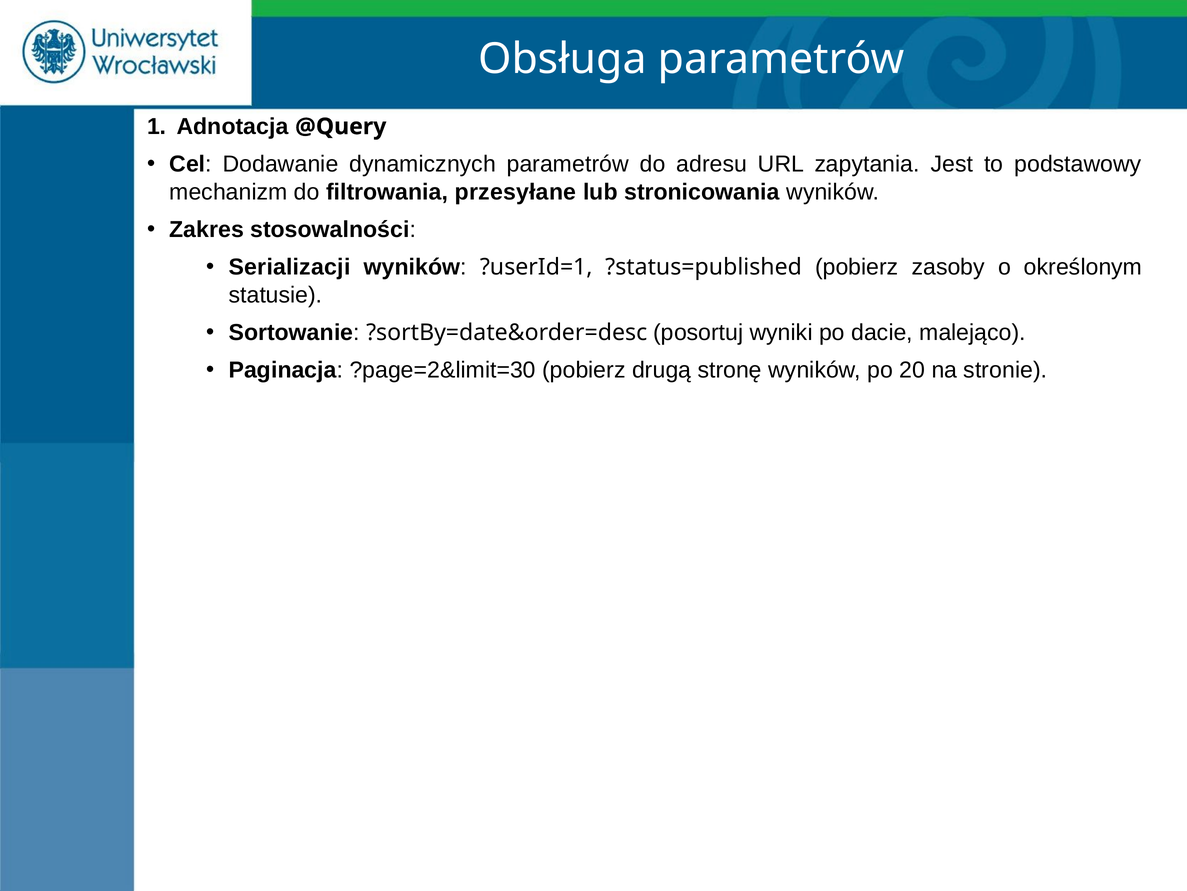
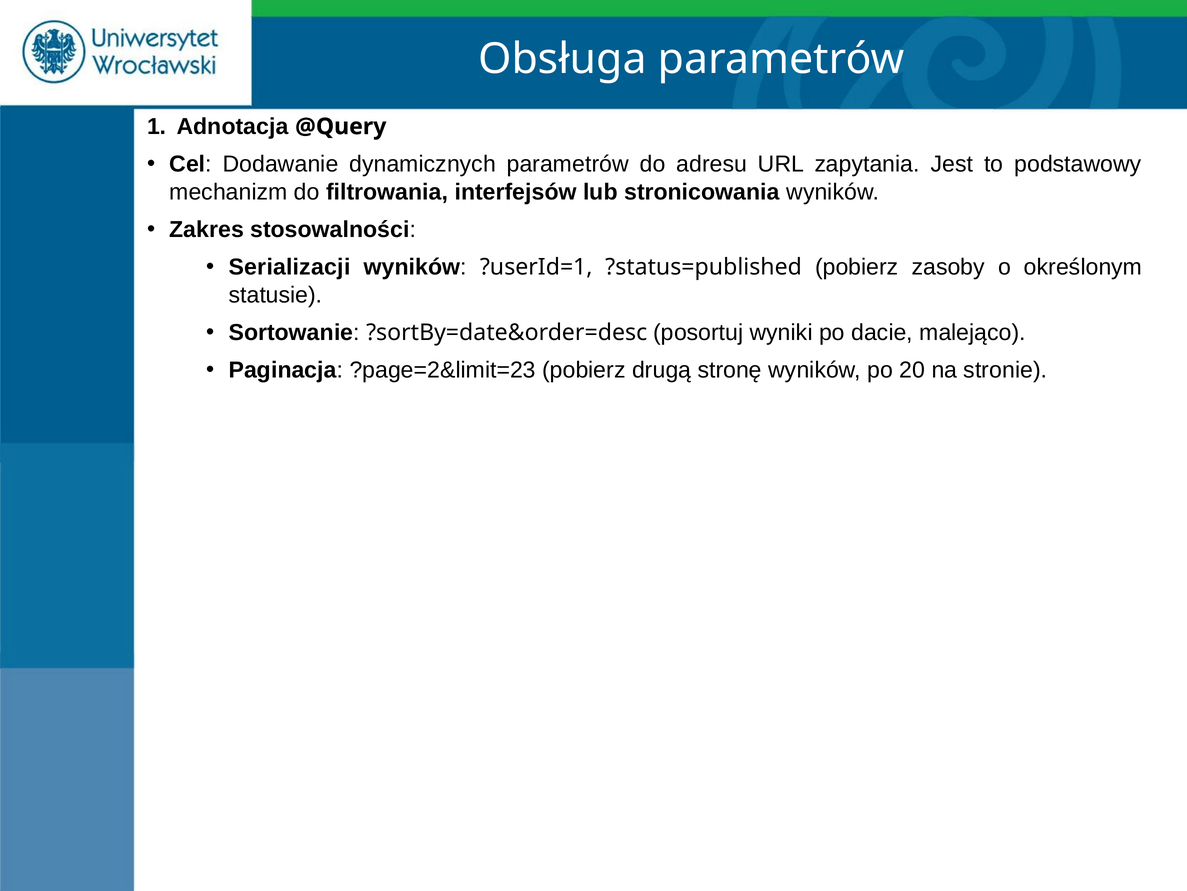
przesyłane: przesyłane -> interfejsów (516, 192)
?page=2&limit=30: ?page=2&limit=30 -> ?page=2&limit=23 (443, 370)
